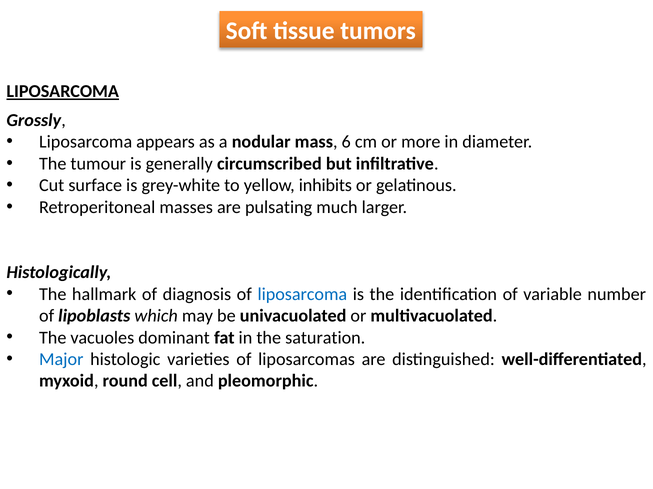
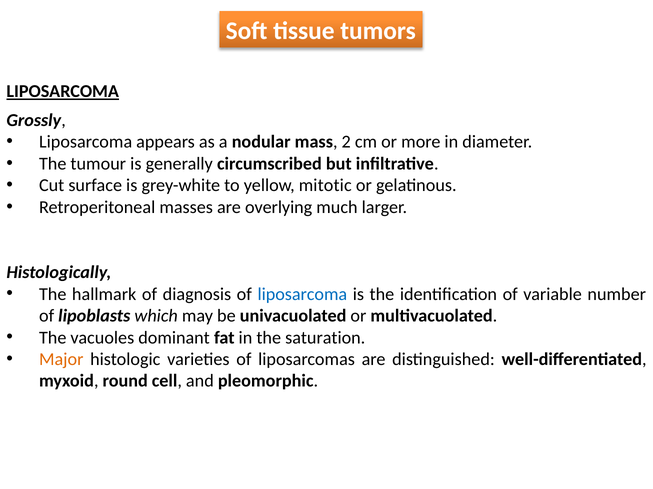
6: 6 -> 2 (346, 142)
inhibits: inhibits -> mitotic (325, 186)
pulsating: pulsating -> overlying (279, 207)
Major colour: blue -> orange (61, 360)
